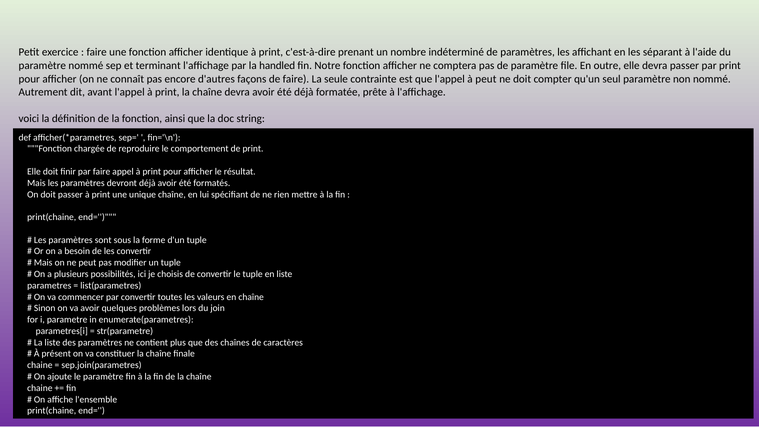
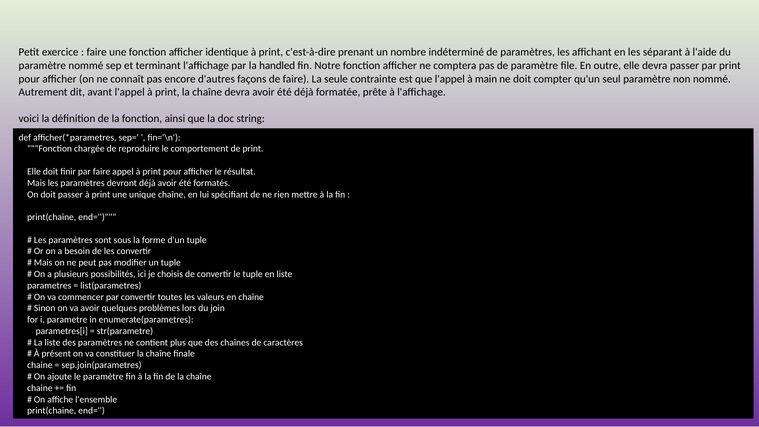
à peut: peut -> main (486, 79)
